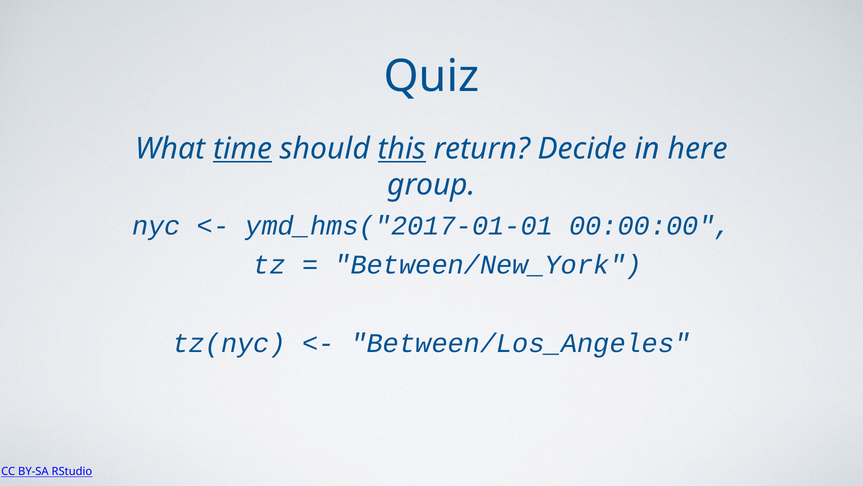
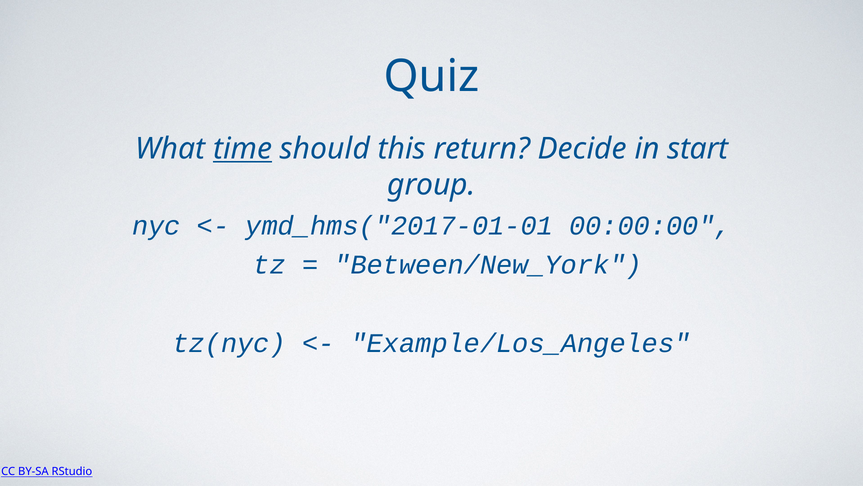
this underline: present -> none (402, 149)
here: here -> start (698, 149)
Between/Los_Angeles: Between/Los_Angeles -> Example/Los_Angeles (521, 343)
